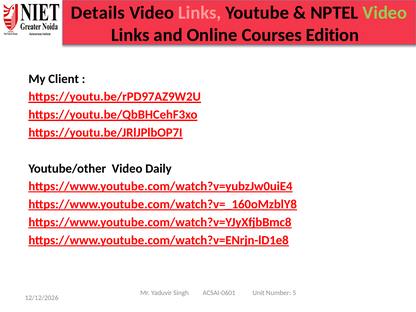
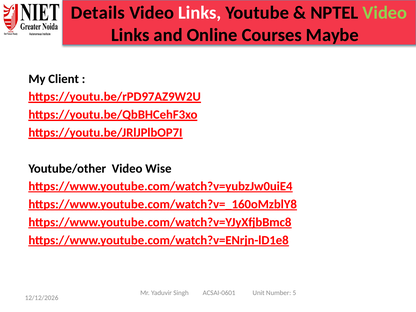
Links colour: pink -> white (200, 13)
Edition: Edition -> Maybe (332, 35)
Daily: Daily -> Wise (158, 169)
